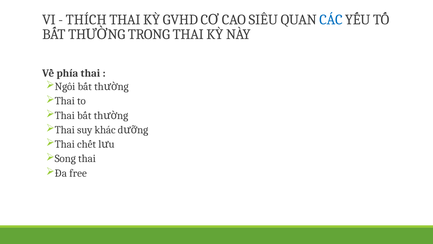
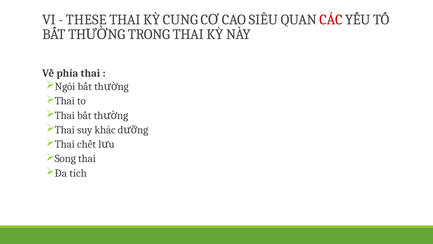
THÍCH: THÍCH -> THESE (86, 20)
GVHD: GVHD -> CUNG (180, 20)
CÁC colour: blue -> red (331, 20)
free: free -> tích (78, 173)
